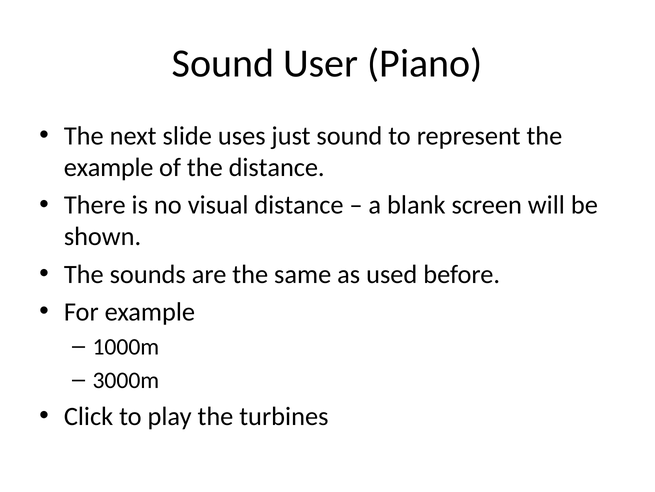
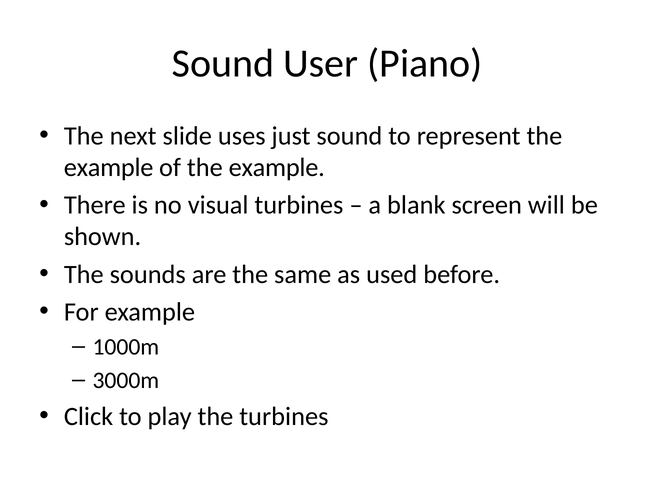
of the distance: distance -> example (277, 167)
visual distance: distance -> turbines (299, 205)
